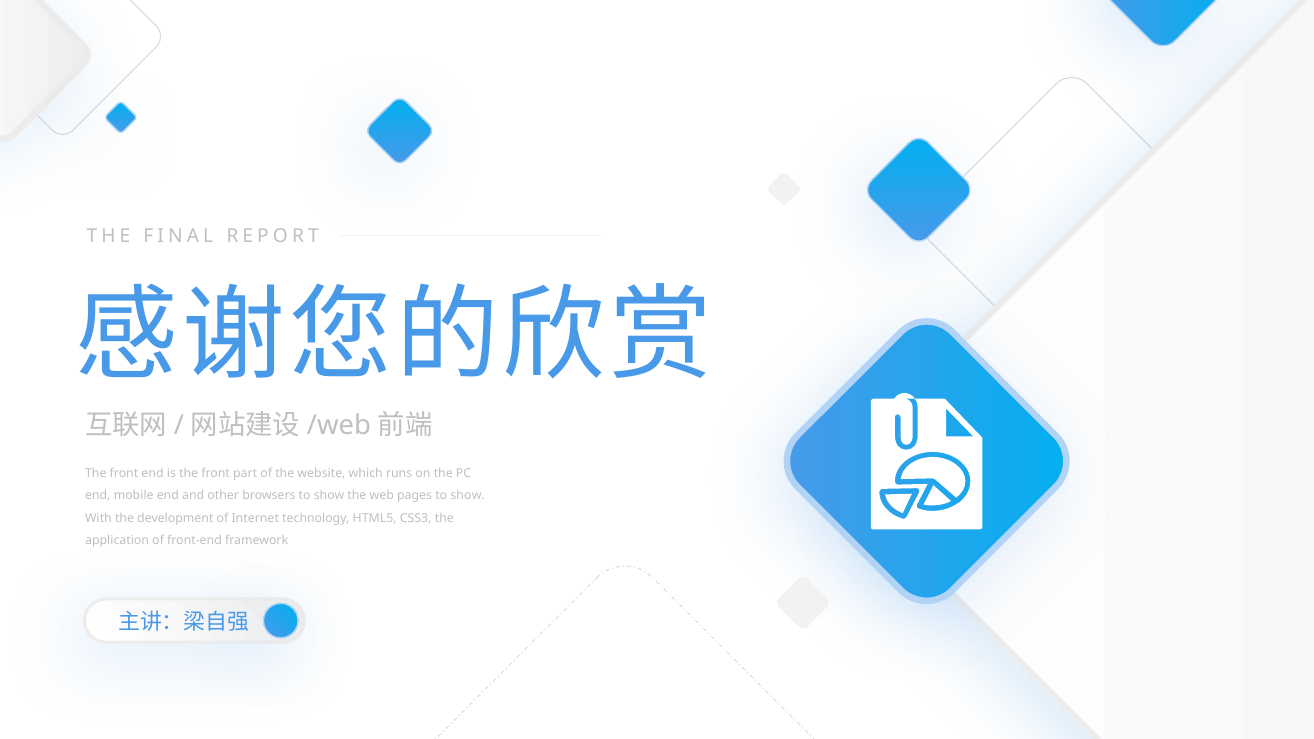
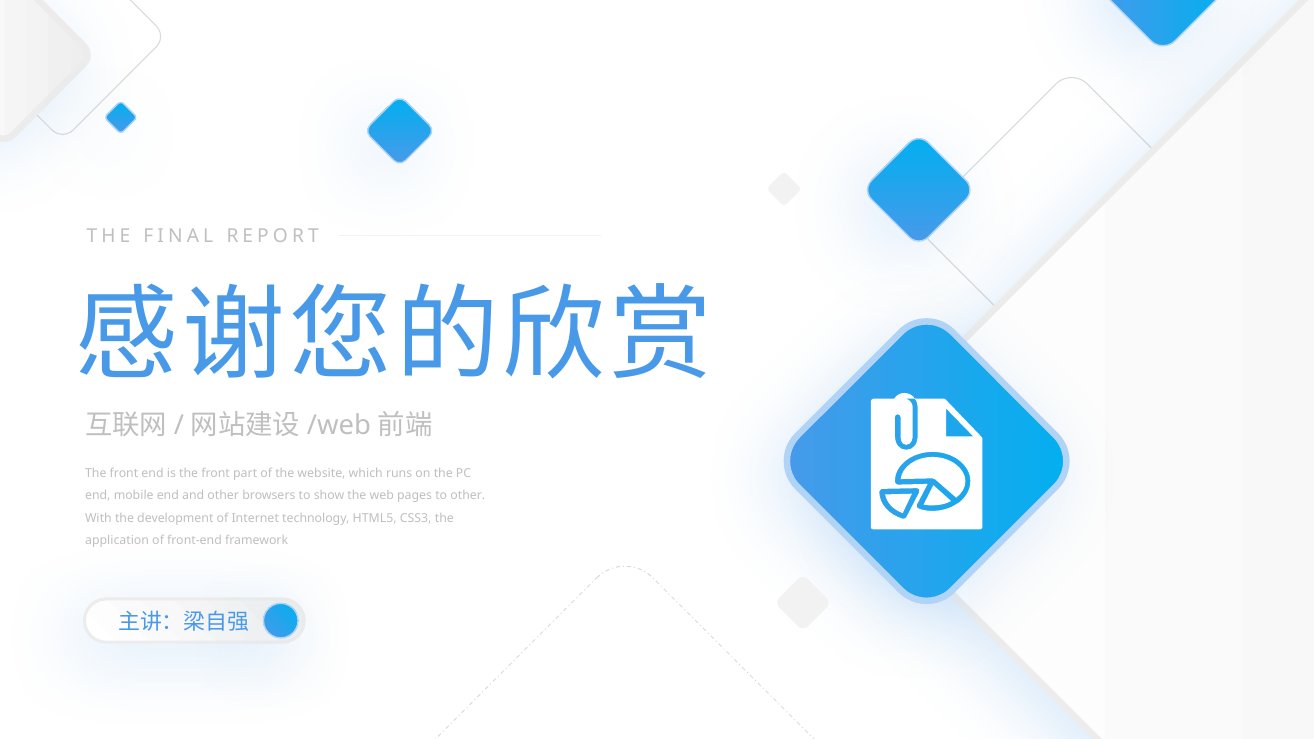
pages to show: show -> other (468, 496)
